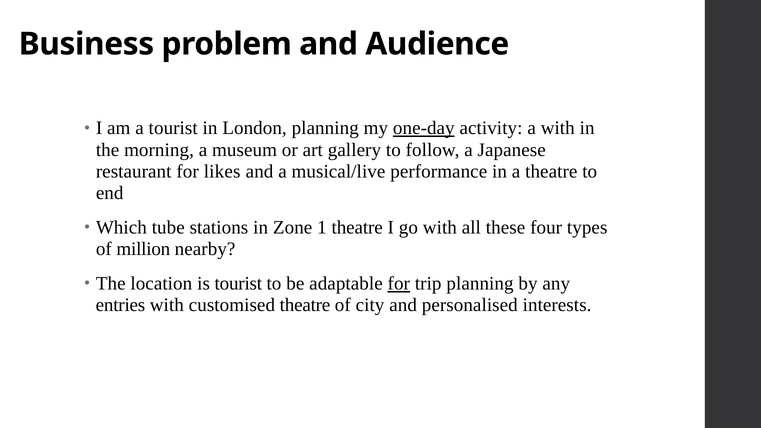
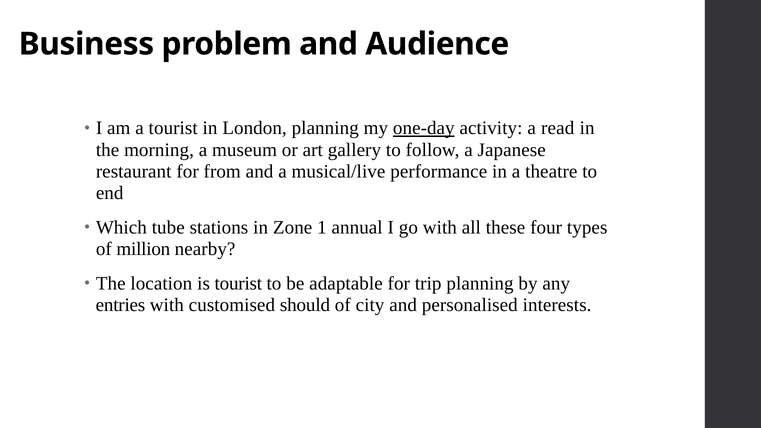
a with: with -> read (558, 128)
likes: likes -> from (222, 171)
1 theatre: theatre -> annual (357, 228)
for underline: present -> none (399, 284)
customised theatre: theatre -> should (305, 305)
